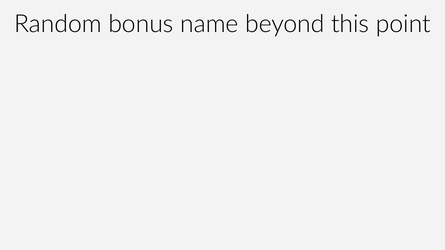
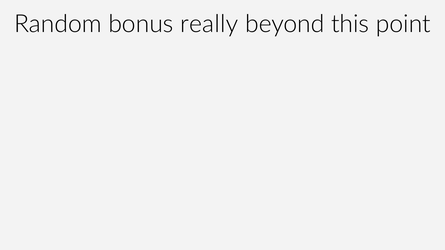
name: name -> really (209, 24)
